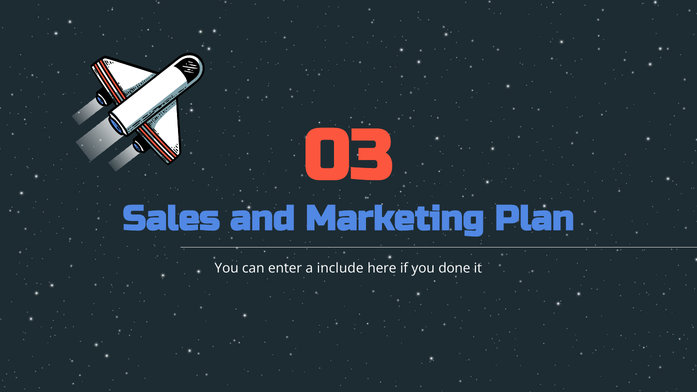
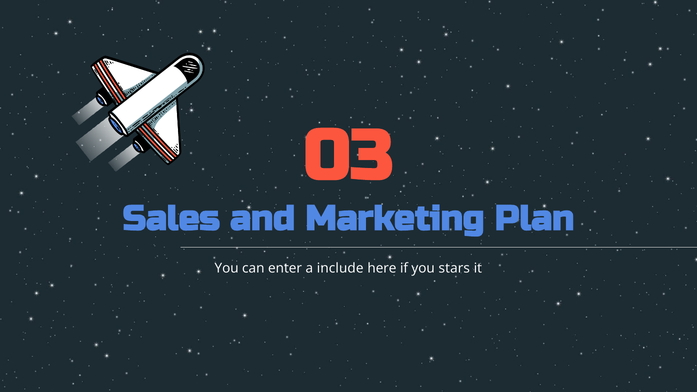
done: done -> stars (454, 268)
